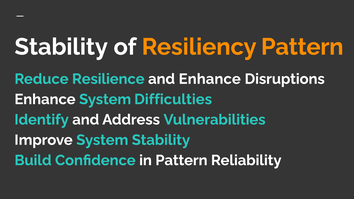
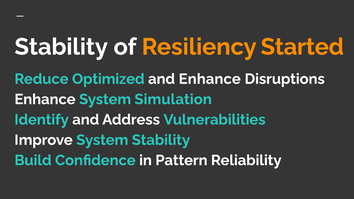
Resiliency Pattern: Pattern -> Started (302, 47)
Resilience: Resilience -> Optimized (108, 79)
Difficulties: Difficulties -> Simulation (173, 99)
